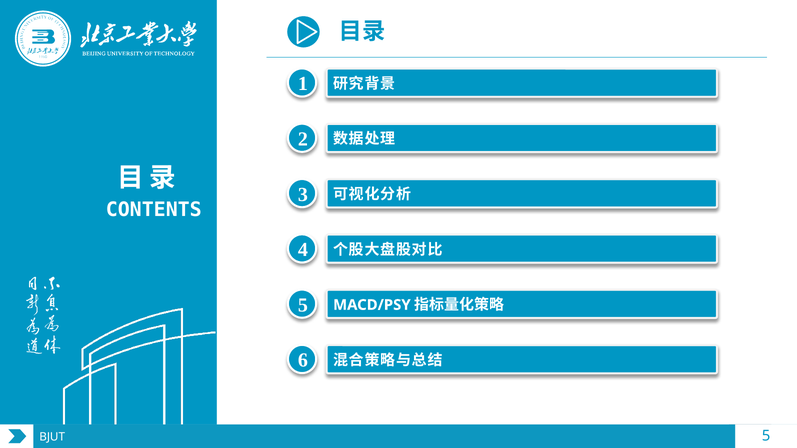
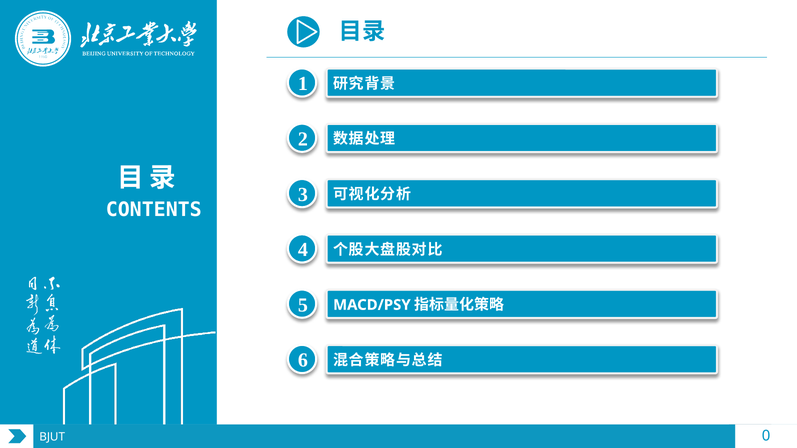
5: 5 -> 0 (766, 436)
